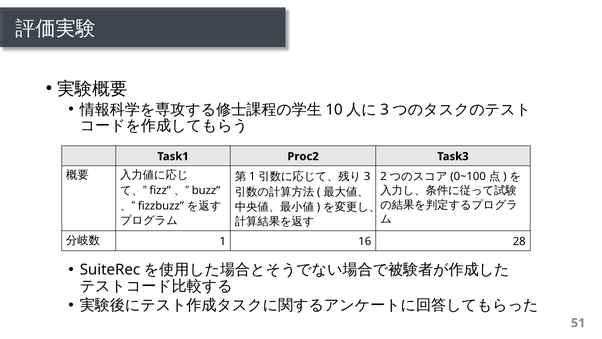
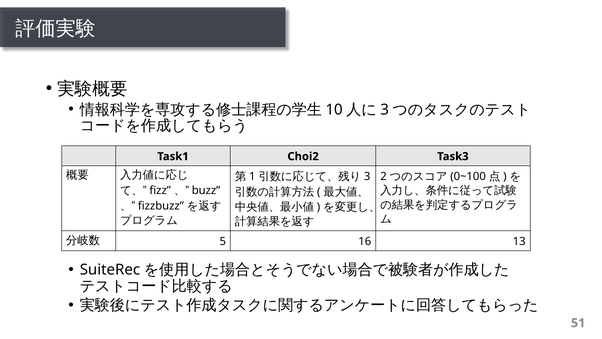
Proc2: Proc2 -> Choi2 (303, 156)
1: 1 -> 5 (223, 241)
28: 28 -> 13 (519, 241)
